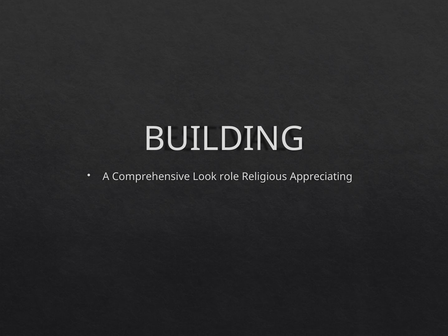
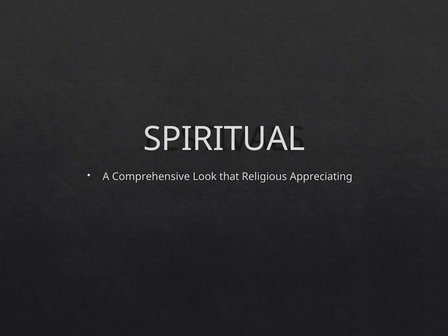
BUILDING: BUILDING -> SPIRITUAL (224, 139)
role: role -> that (229, 177)
